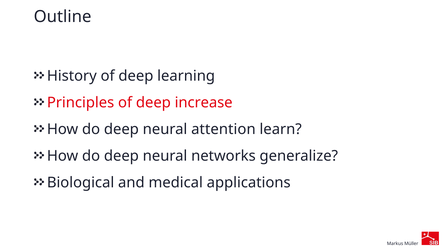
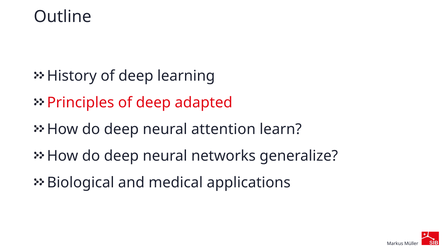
increase: increase -> adapted (204, 102)
